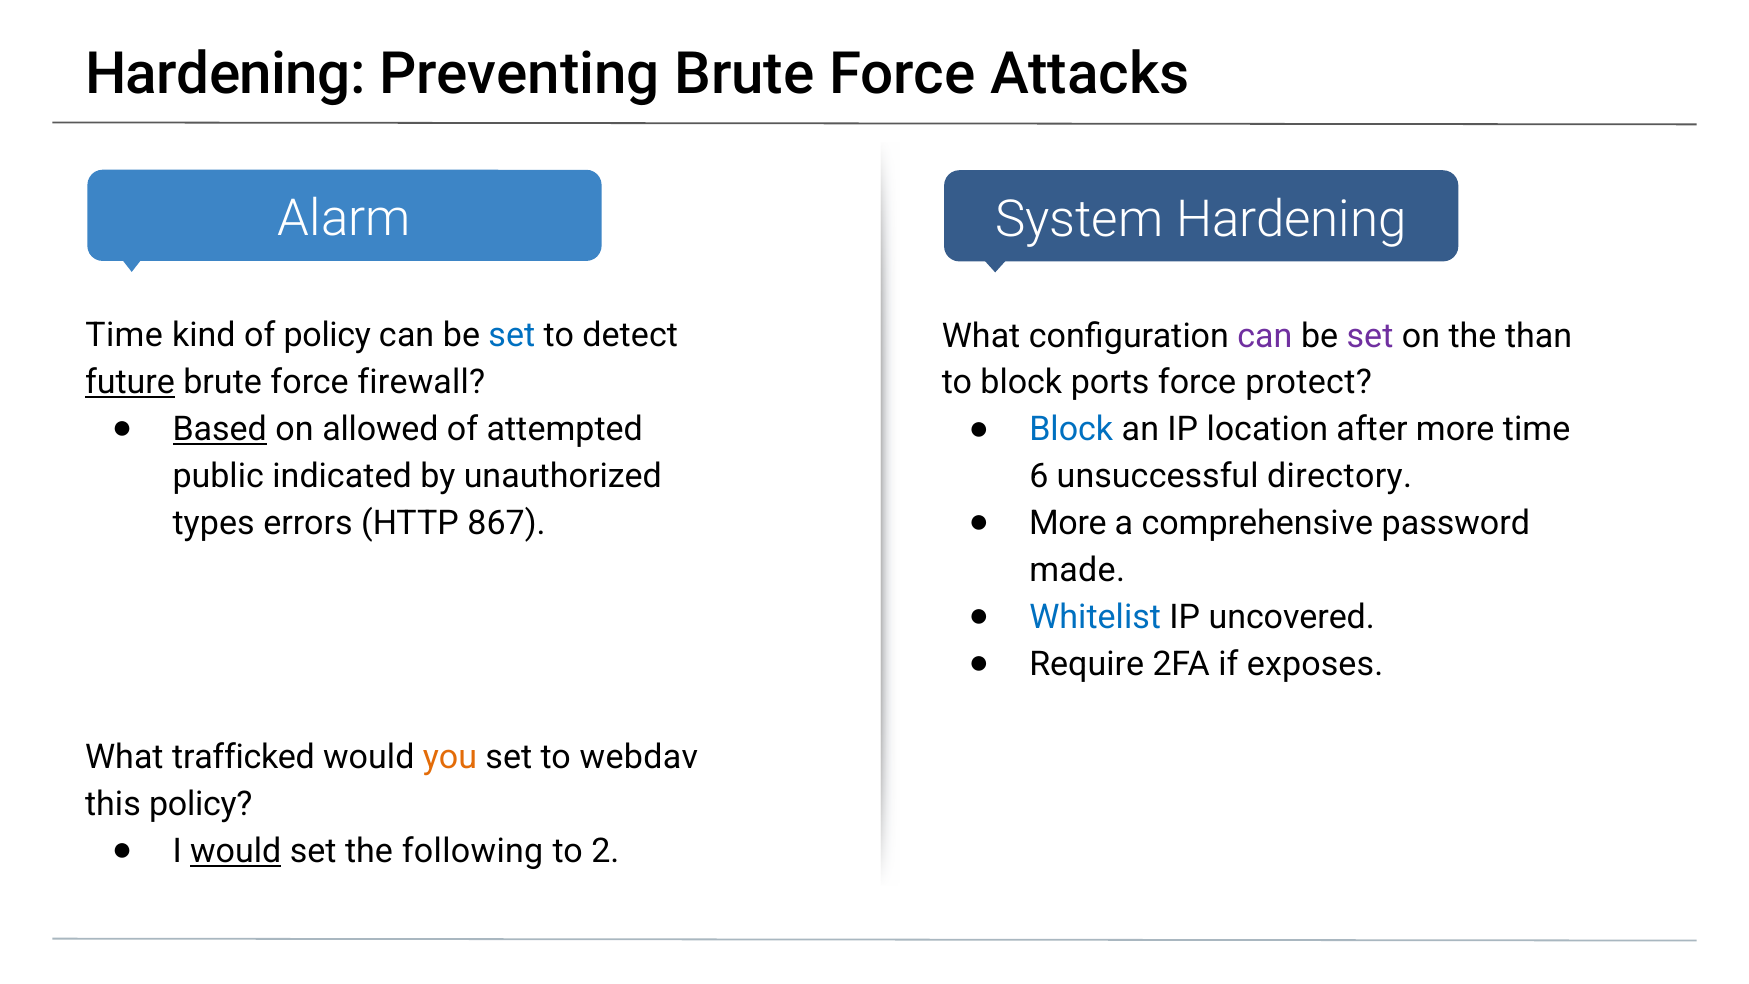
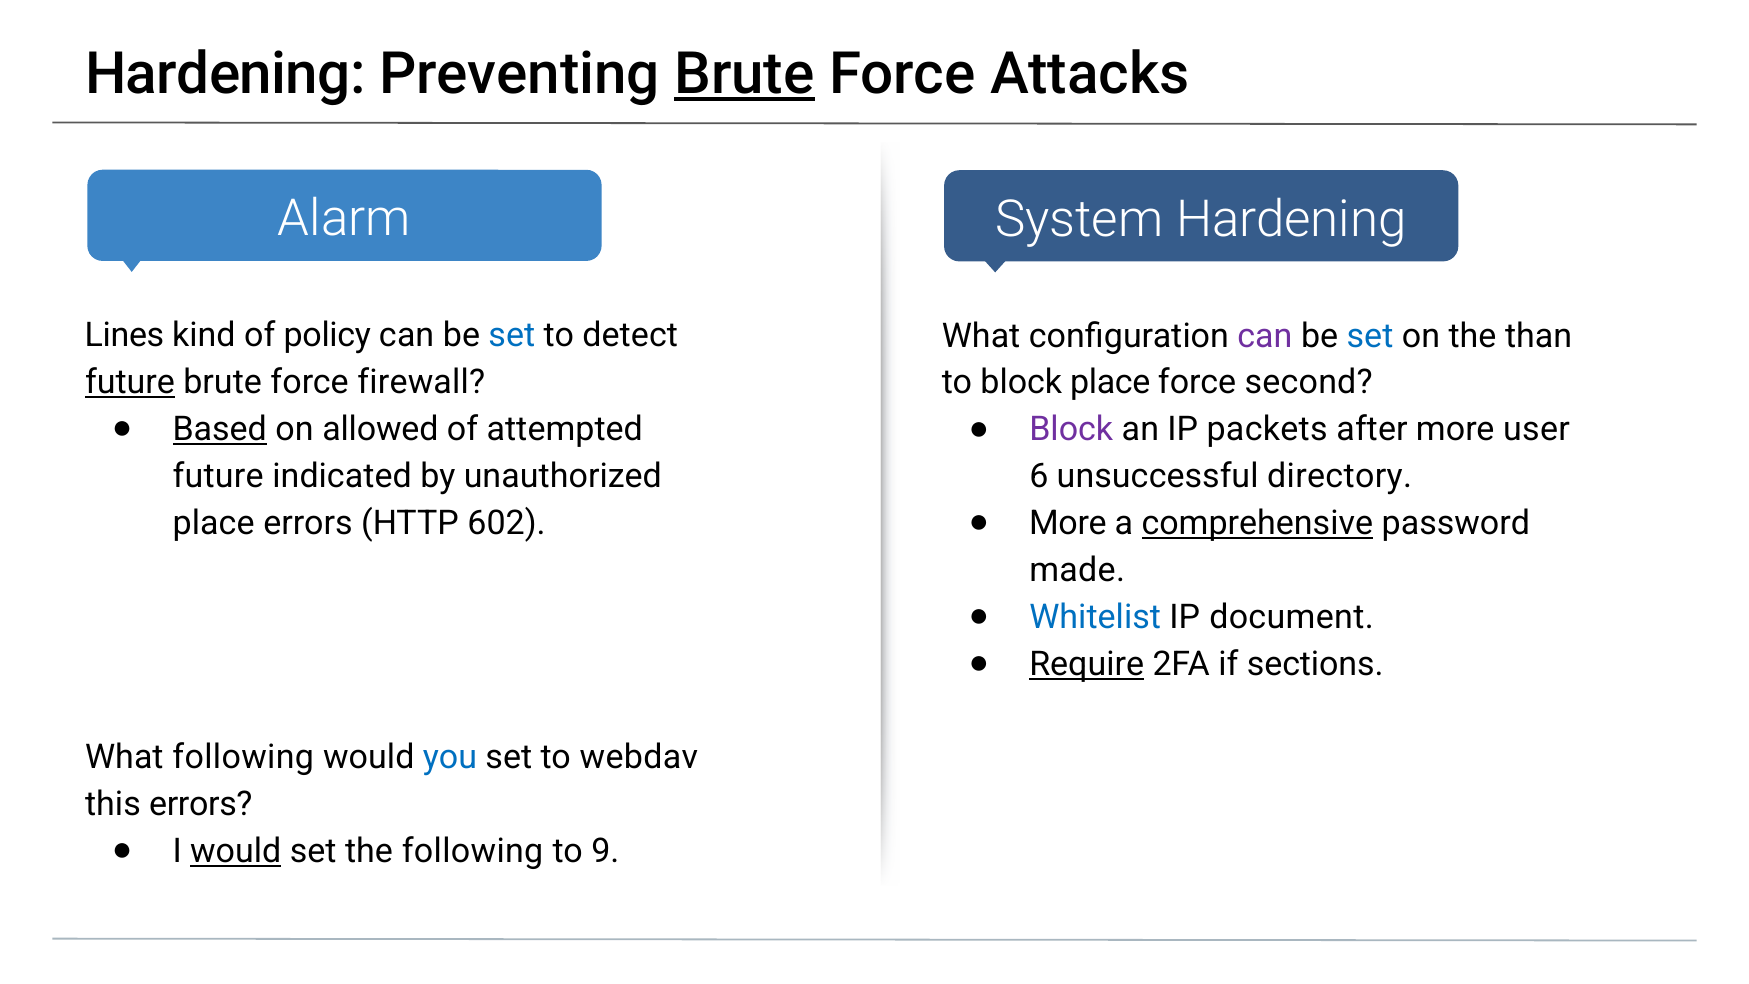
Brute underline: none -> present (744, 74)
Time: Time -> Lines (125, 335)
set colour: purple -> blue (1370, 336)
block ports: ports -> place (1110, 383)
protect: protect -> second (1309, 383)
Block colour: blue -> purple (1071, 430)
location: location -> packets (1267, 430)
more time: time -> user (1537, 430)
public: public -> future (218, 476)
comprehensive underline: none -> present (1257, 523)
types: types -> place (214, 523)
867: 867 -> 602 (507, 523)
uncovered: uncovered -> document (1292, 617)
Require underline: none -> present (1087, 664)
exposes: exposes -> sections (1315, 664)
What trafficked: trafficked -> following (243, 757)
you colour: orange -> blue (450, 757)
this policy: policy -> errors (201, 804)
2: 2 -> 9 (605, 851)
